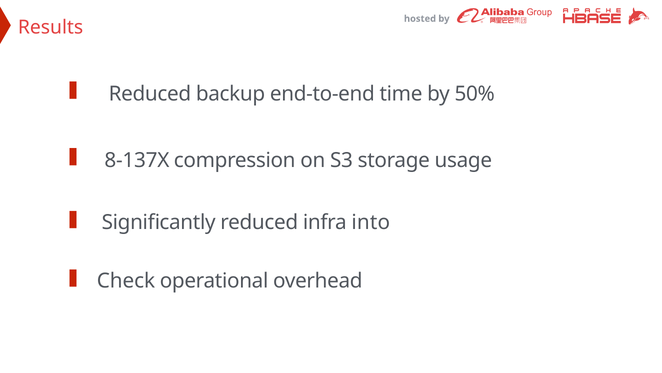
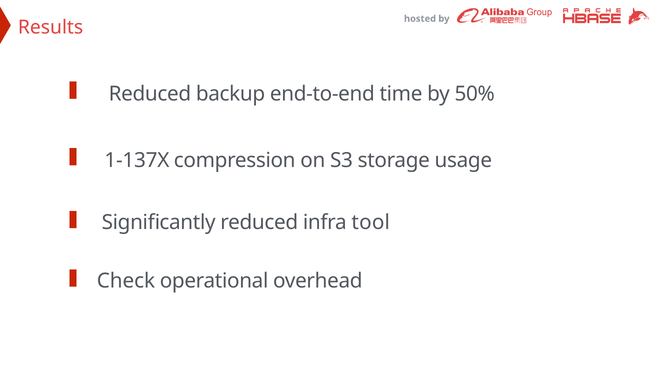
8-137X: 8-137X -> 1-137X (137, 160)
into: into -> tool (371, 222)
